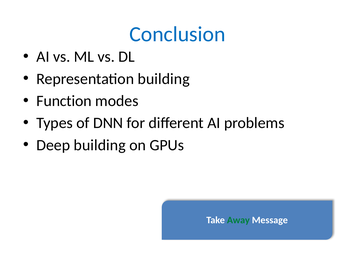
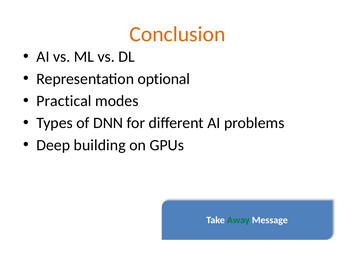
Conclusion colour: blue -> orange (177, 34)
Representation building: building -> optional (164, 79)
Function: Function -> Practical (64, 101)
